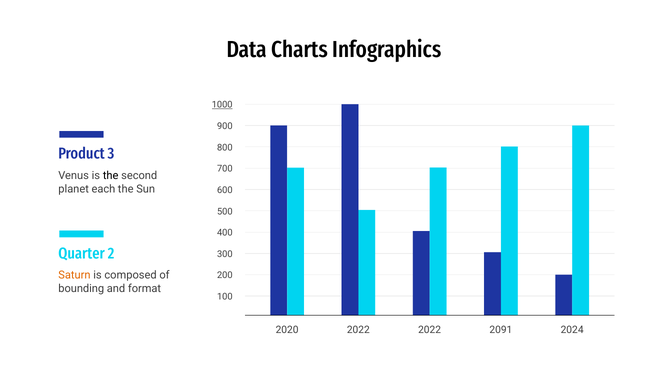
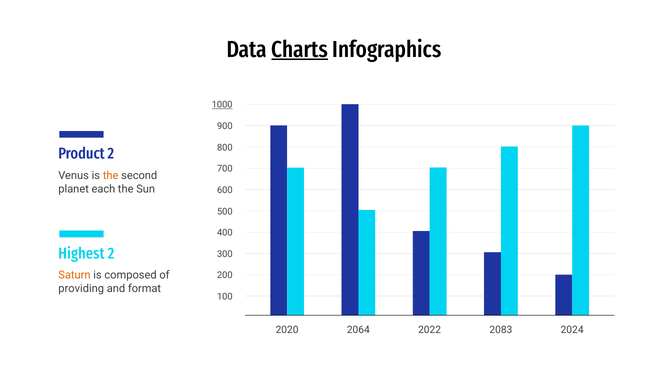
Charts underline: none -> present (300, 49)
Product 3: 3 -> 2 (111, 154)
the colour: black -> orange (111, 176)
Quarter: Quarter -> Highest (81, 253)
bounding: bounding -> providing (81, 288)
2020 2022: 2022 -> 2064 (358, 330)
2091: 2091 -> 2083 (501, 330)
